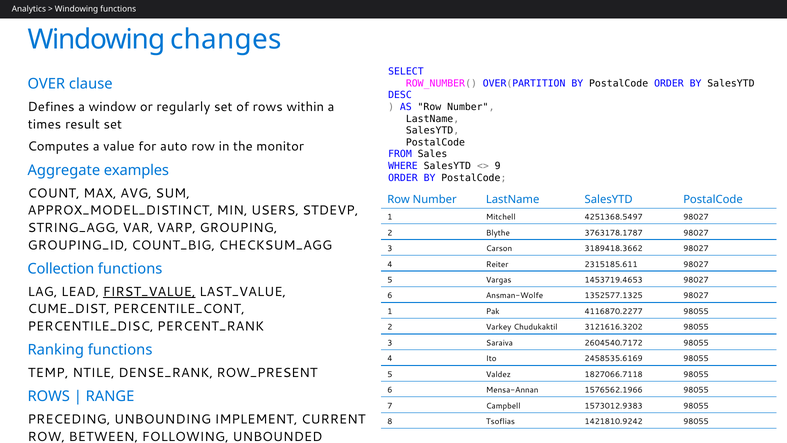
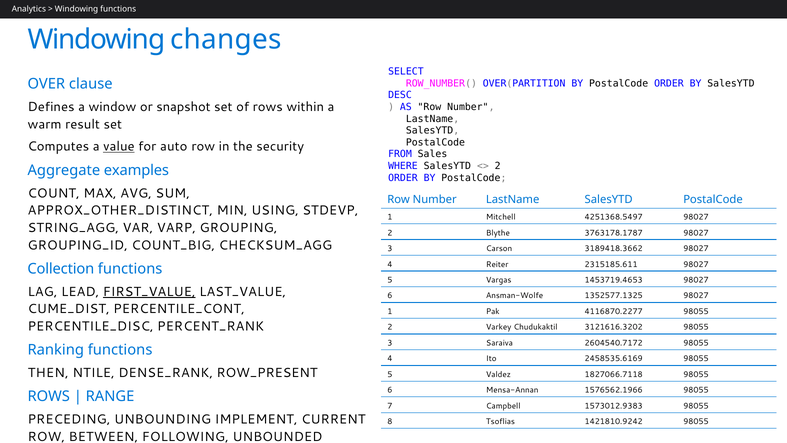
regularly: regularly -> snapshot (183, 107)
times: times -> warm (45, 124)
value underline: none -> present (119, 147)
monitor: monitor -> security (280, 147)
9: 9 -> 2 (498, 166)
APPROX_MODEL_DISTINCT: APPROX_MODEL_DISTINCT -> APPROX_OTHER_DISTINCT (120, 210)
USERS: USERS -> USING (275, 210)
TEMP: TEMP -> THEN (48, 373)
